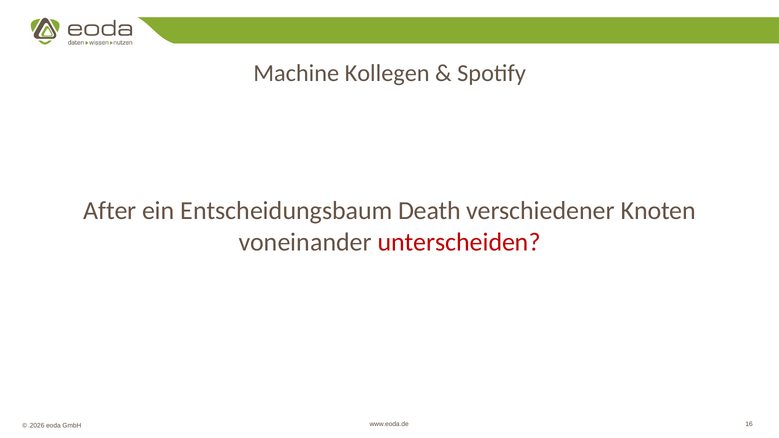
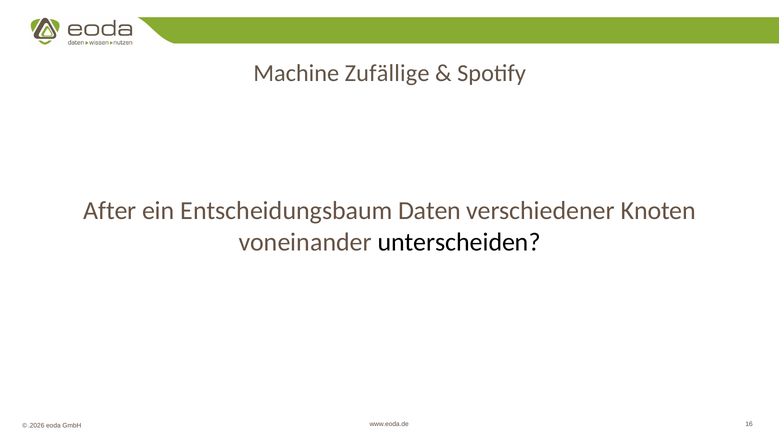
Kollegen: Kollegen -> Zufällige (387, 73)
Death: Death -> Daten (430, 211)
unterscheiden colour: red -> black (459, 242)
